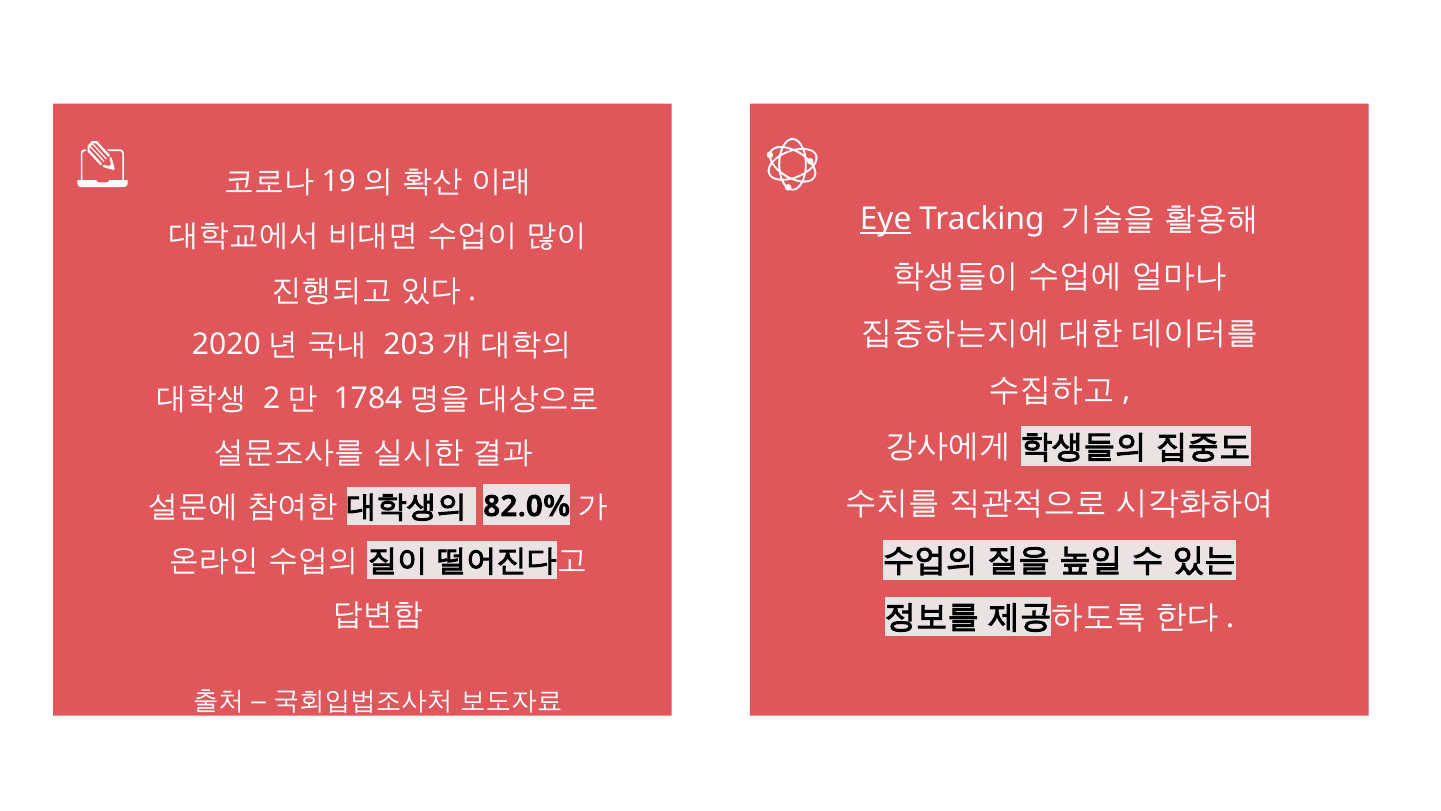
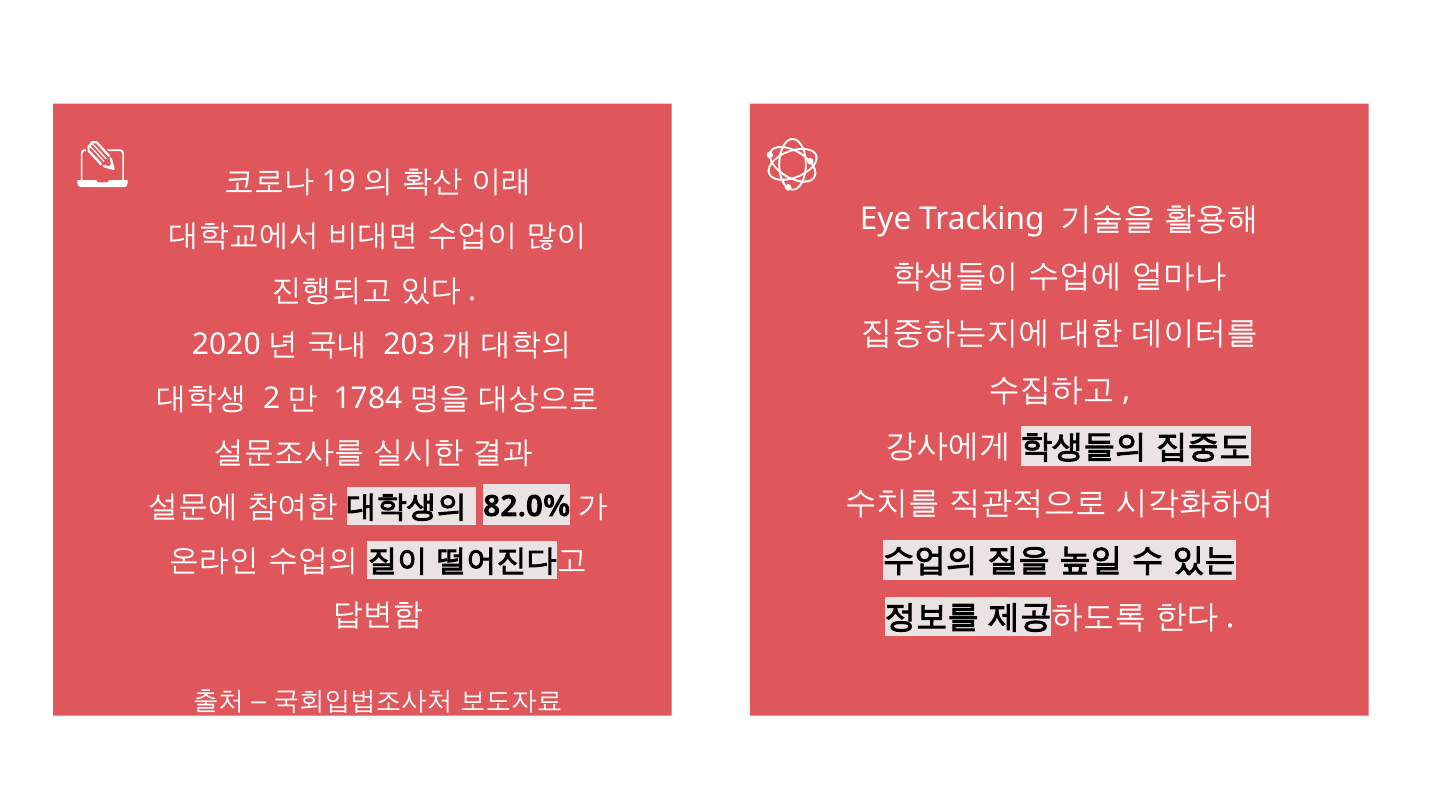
Eye underline: present -> none (886, 219)
